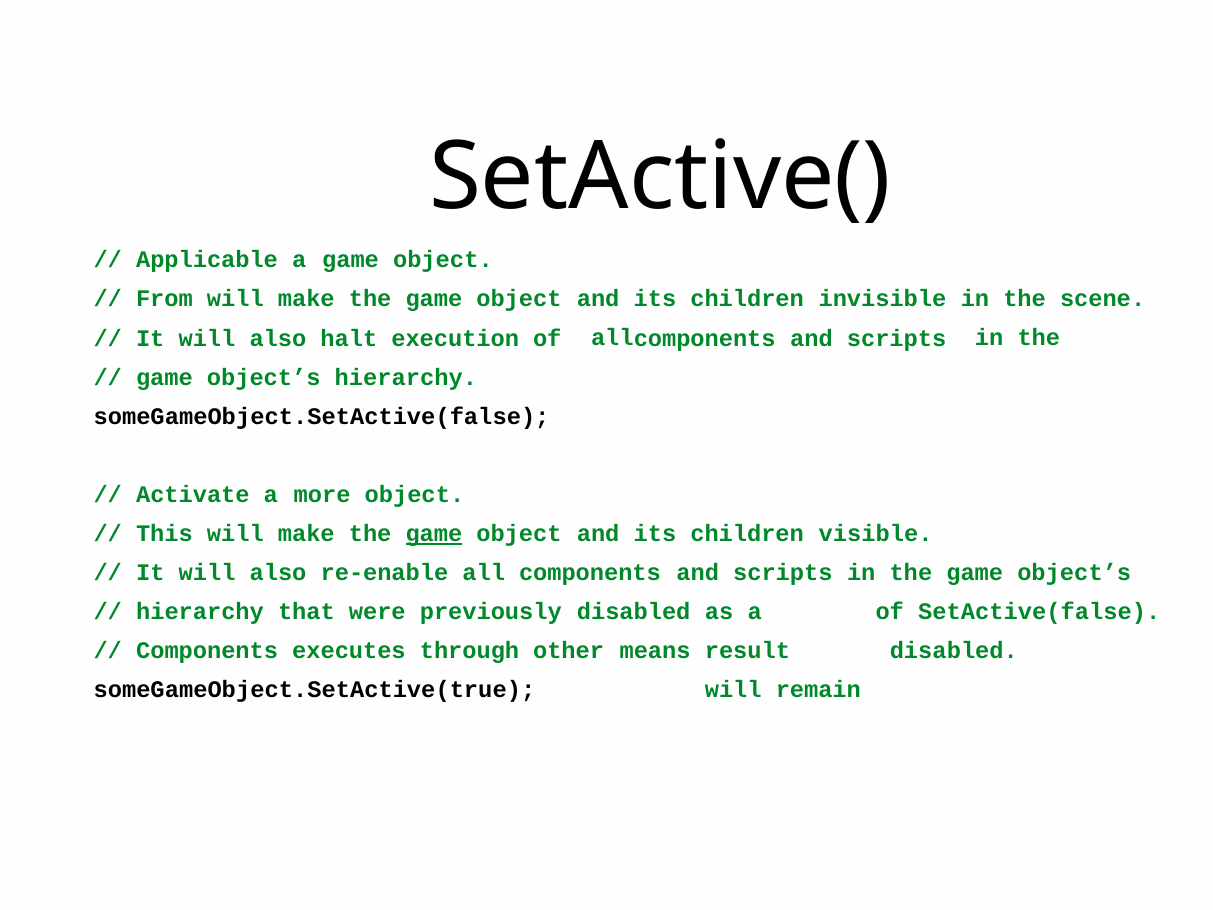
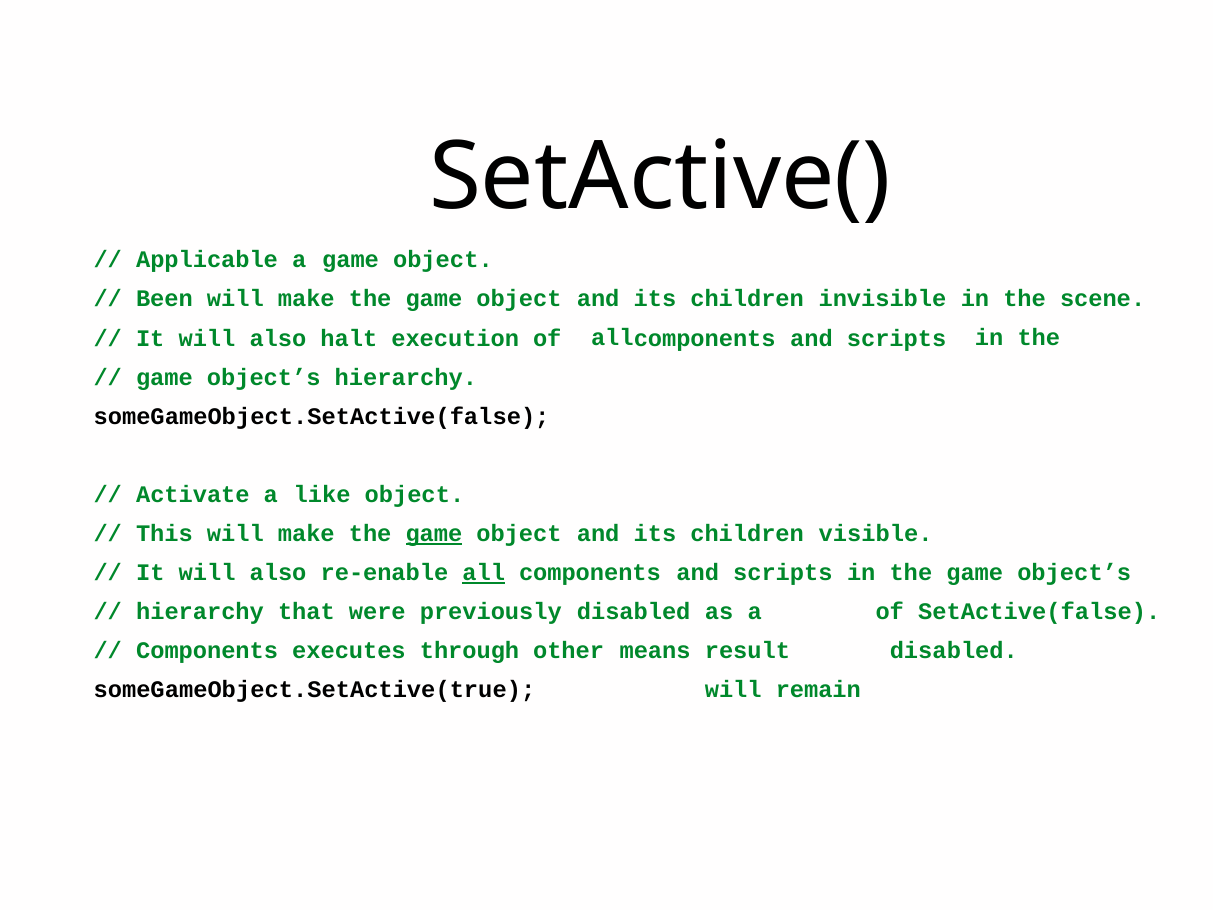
From: From -> Been (164, 299)
more: more -> like (322, 494)
all underline: none -> present (484, 573)
